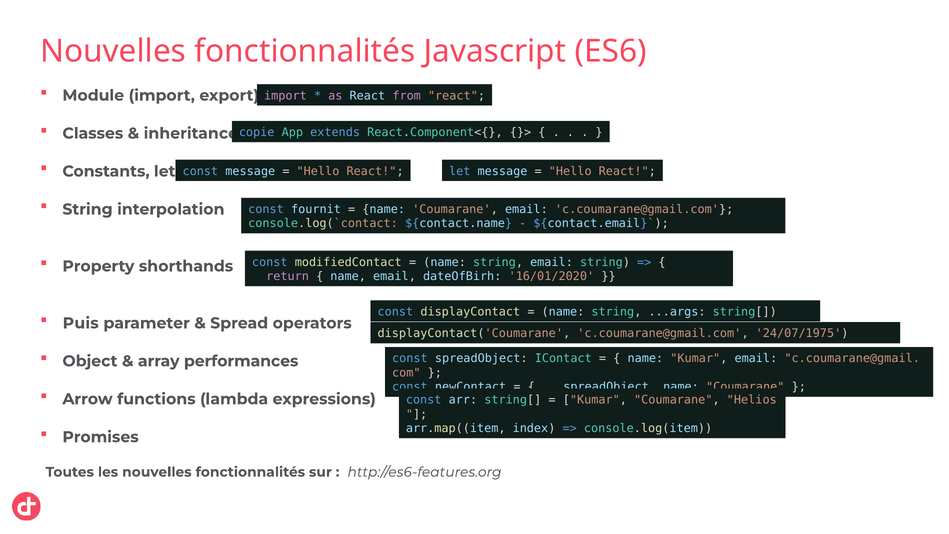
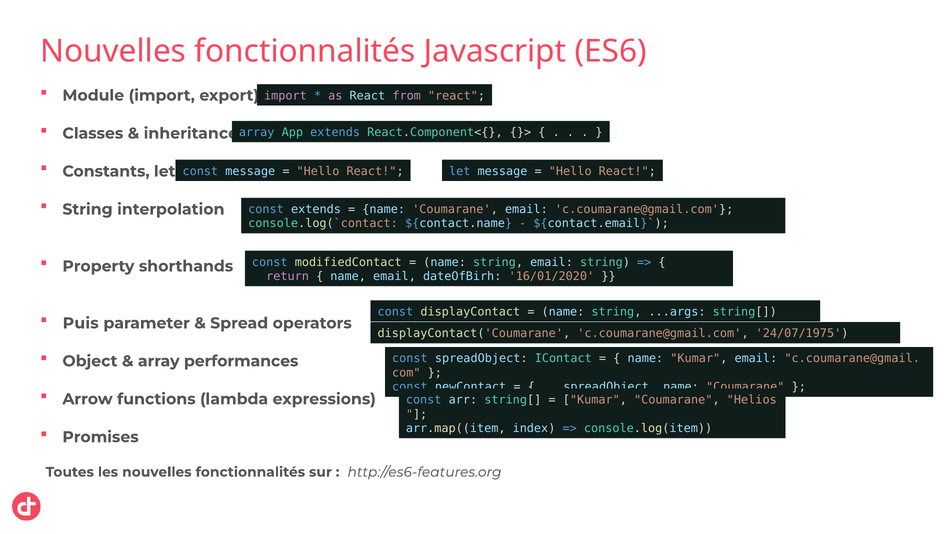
copie: copie -> array (257, 132)
const fournit: fournit -> extends (316, 209)
